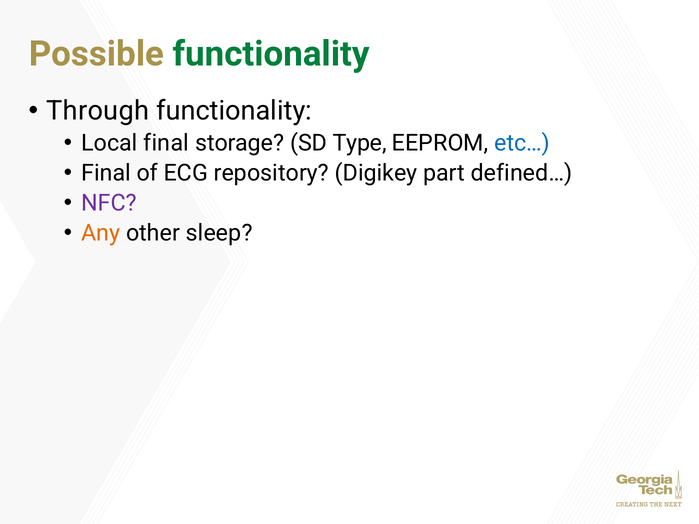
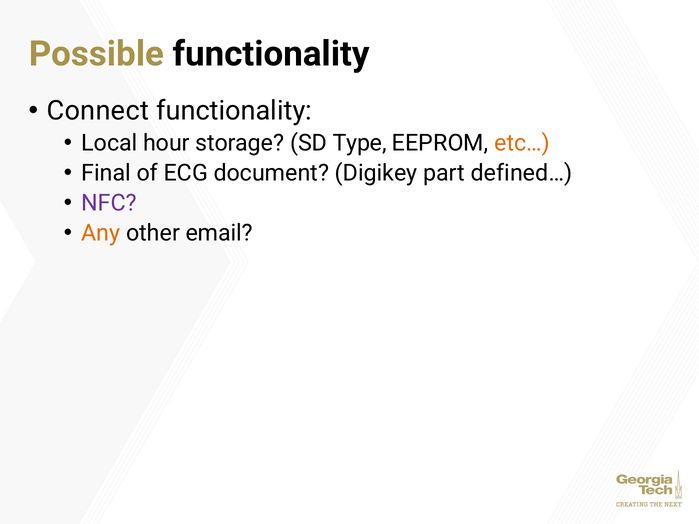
functionality colour: green -> black (271, 54)
Through: Through -> Connect (98, 111)
Local final: final -> hour (166, 143)
etc… colour: blue -> orange (522, 143)
repository: repository -> document (271, 173)
sleep: sleep -> email (219, 233)
